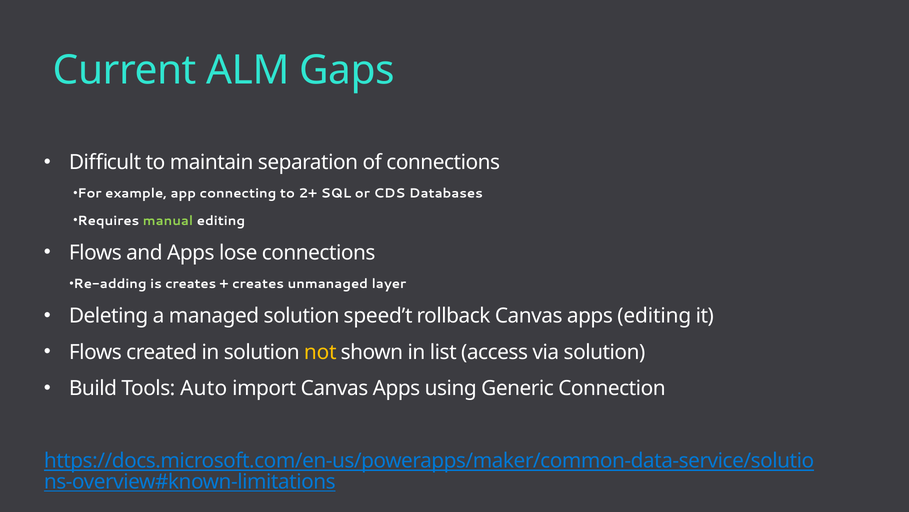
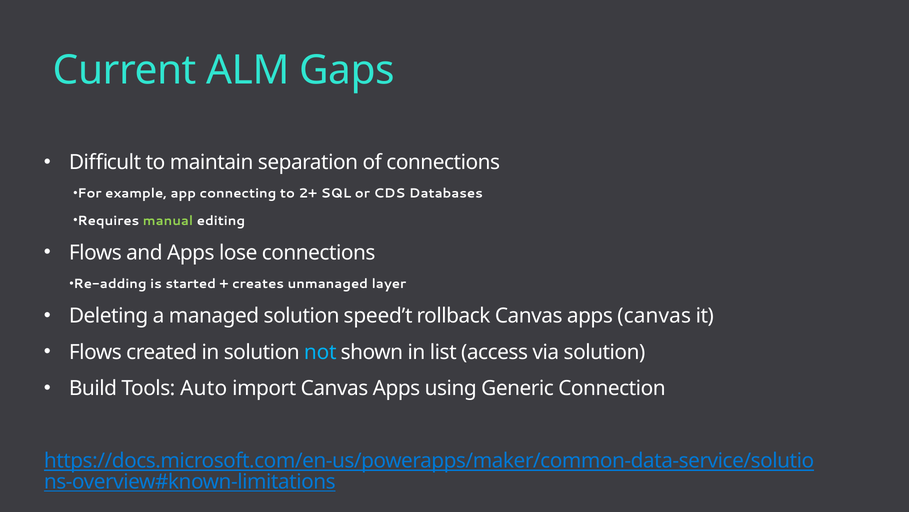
is creates: creates -> started (191, 284)
apps editing: editing -> canvas (654, 316)
not colour: yellow -> light blue (320, 352)
